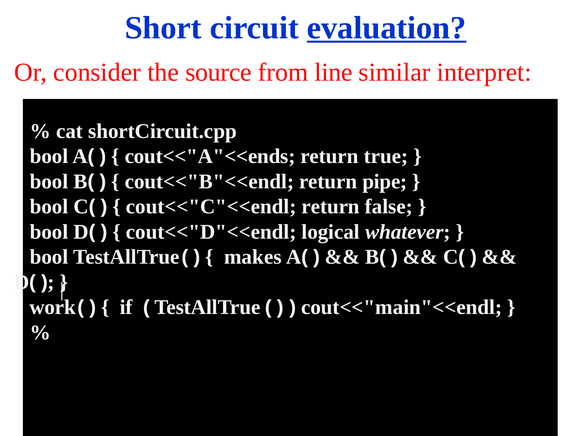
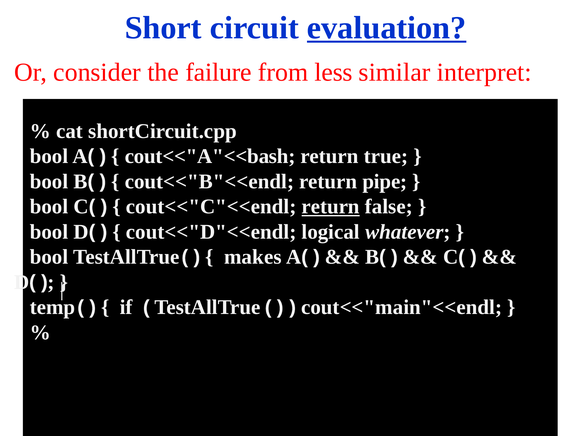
source: source -> failure (219, 72)
line: line -> less (334, 72)
cout<<"A"<<ends: cout<<"A"<<ends -> cout<<"A"<<bash (210, 156)
return underline: none -> present (331, 207)
work: work -> temp (53, 308)
